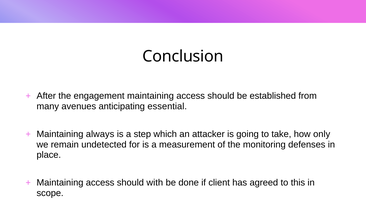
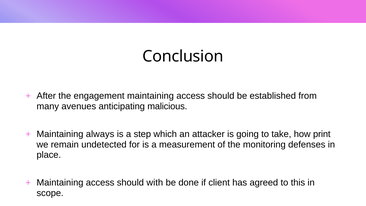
essential: essential -> malicious (167, 106)
only: only -> print (322, 134)
